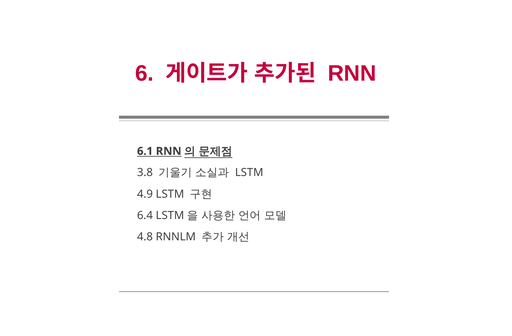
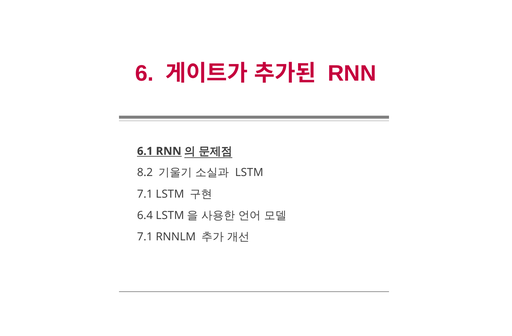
3.8: 3.8 -> 8.2 (145, 173)
4.9: 4.9 -> 7.1 (145, 194)
4.8: 4.8 -> 7.1 (145, 237)
